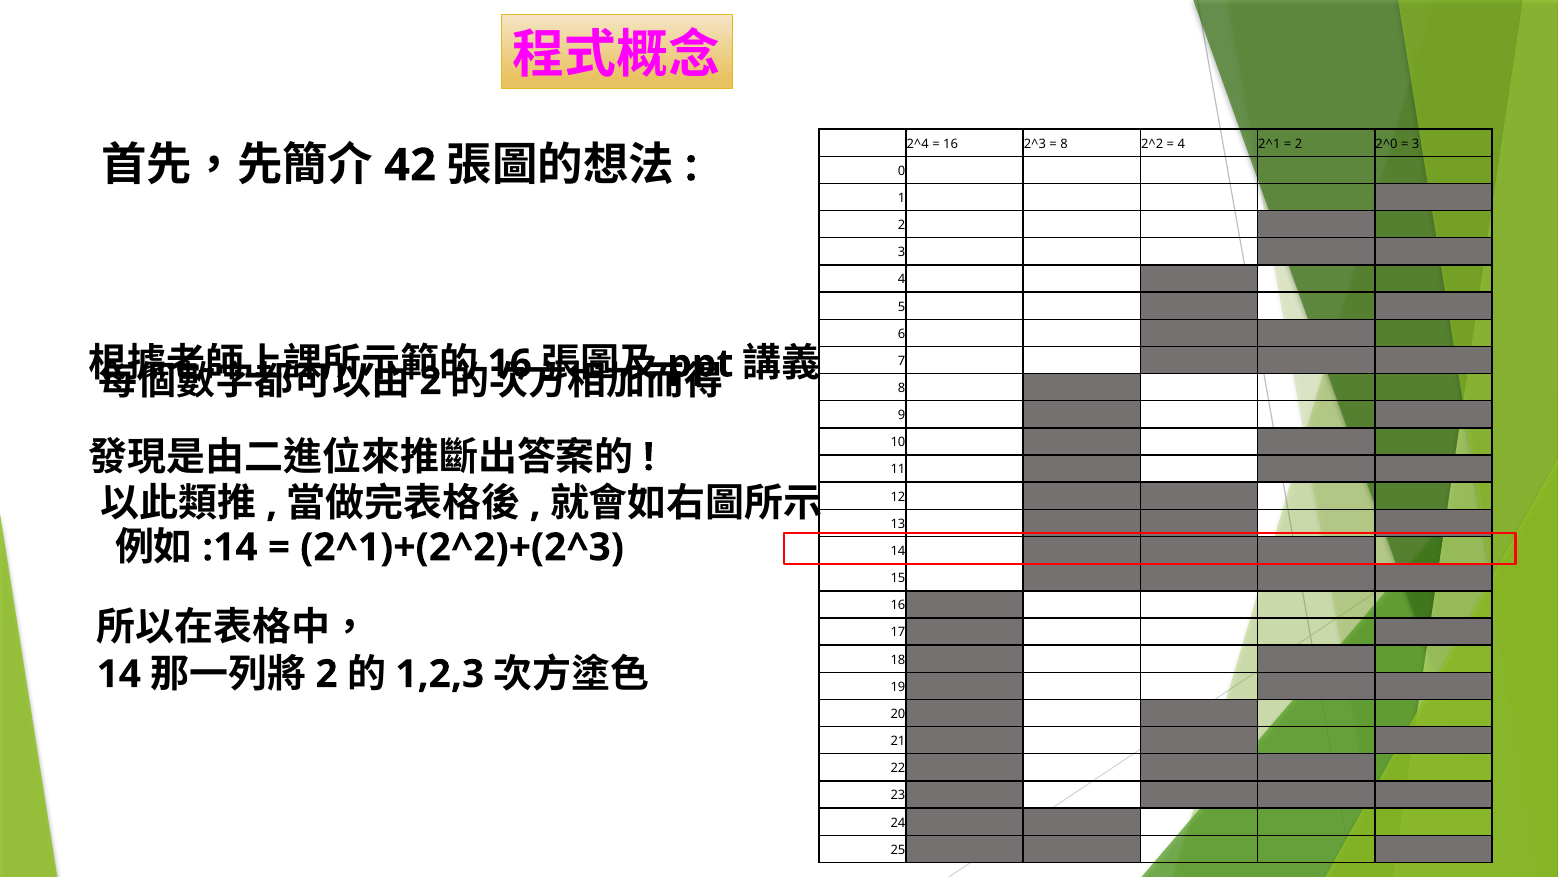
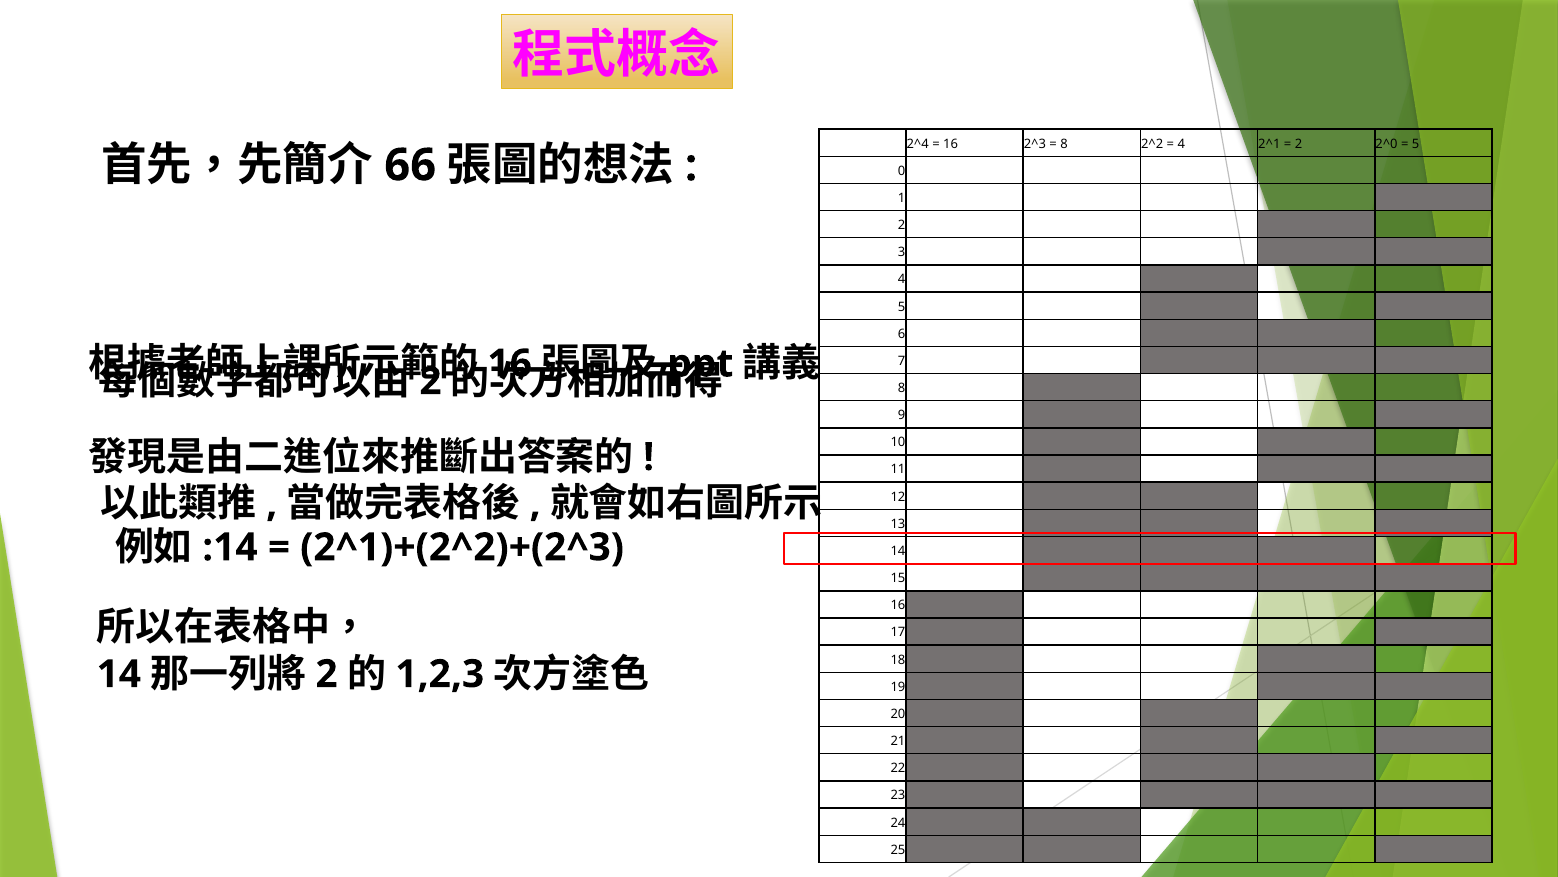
3: 3 -> 5 (1416, 144)
42: 42 -> 66 (410, 165)
